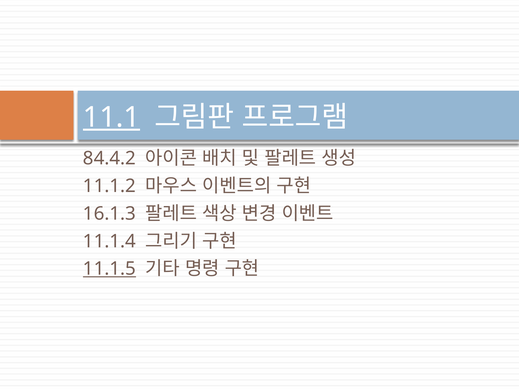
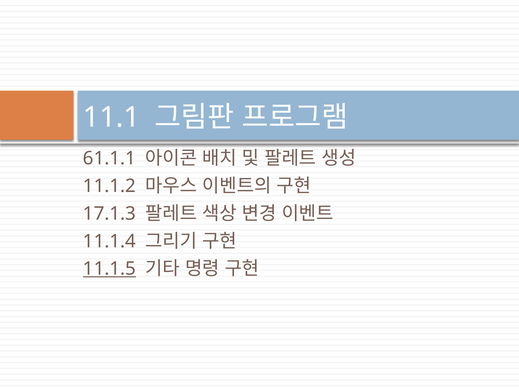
11.1 underline: present -> none (112, 117)
84.4.2: 84.4.2 -> 61.1.1 (109, 159)
16.1.3: 16.1.3 -> 17.1.3 (109, 214)
